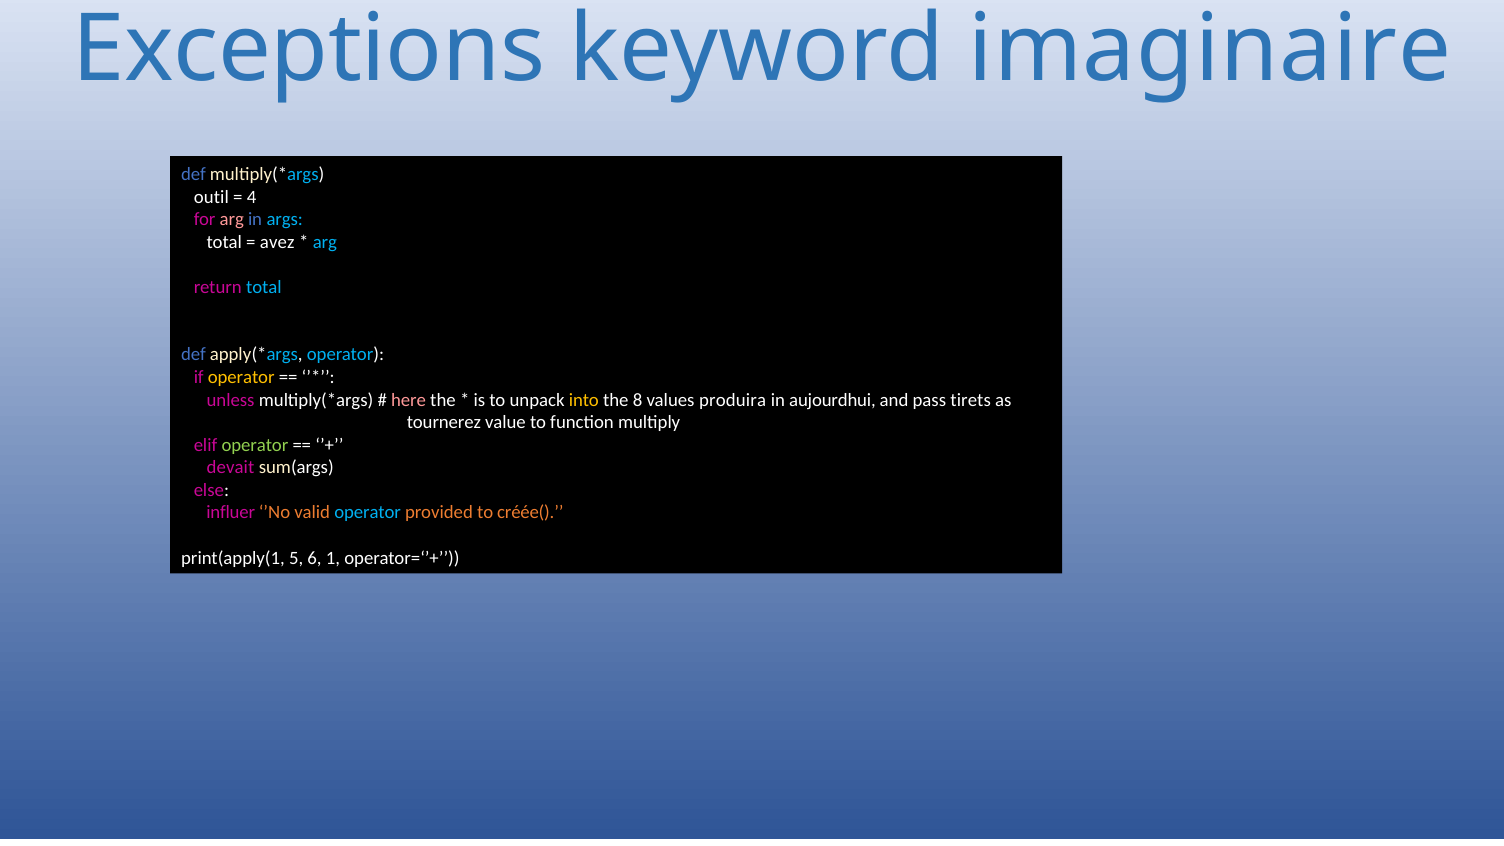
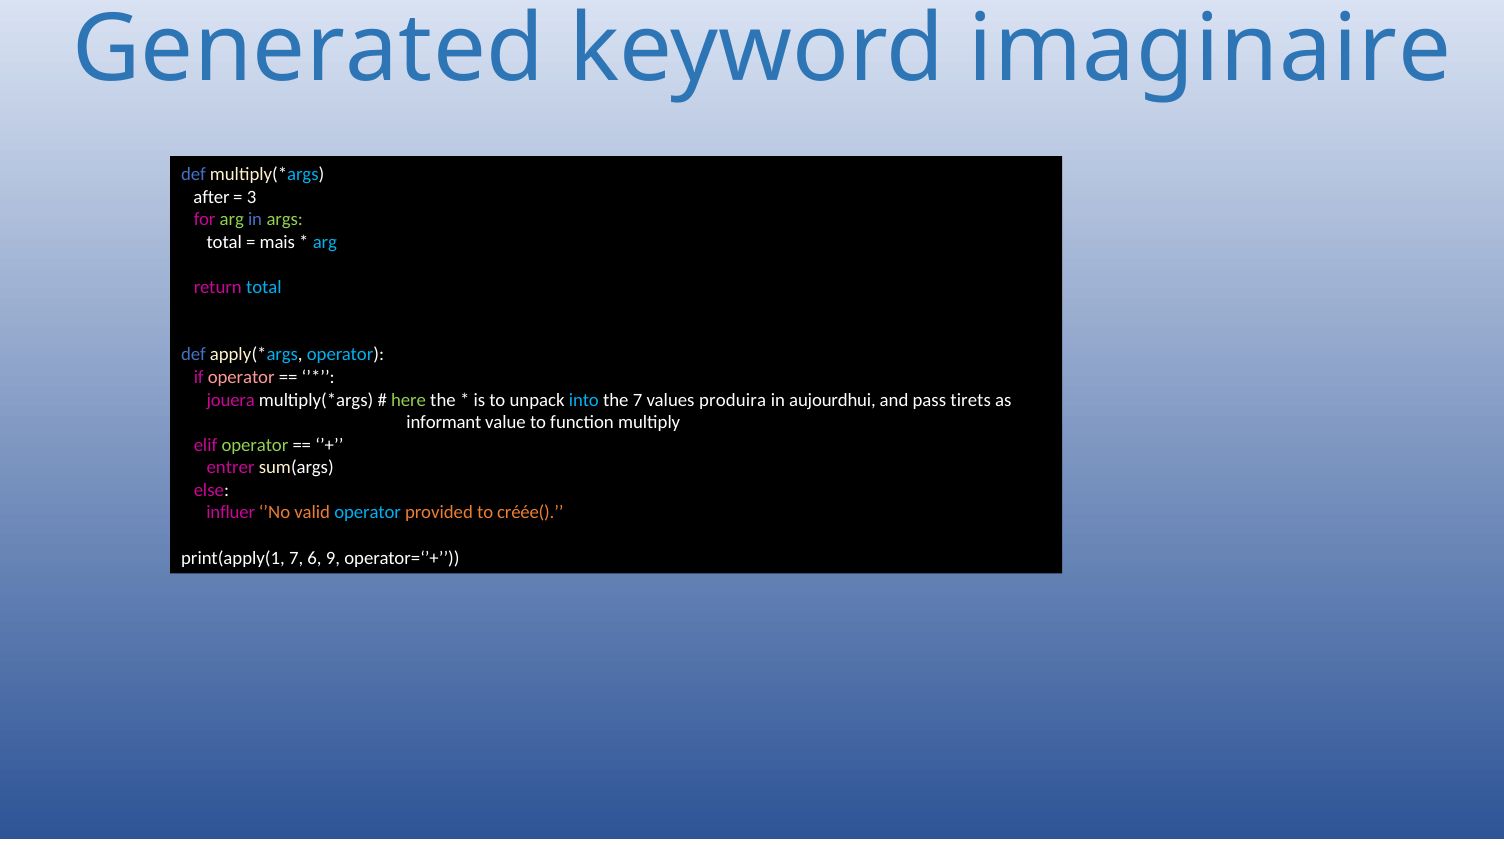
Exceptions: Exceptions -> Generated (308, 49)
outil: outil -> after (212, 197)
4: 4 -> 3 (252, 197)
arg colour: pink -> light green (232, 219)
args colour: light blue -> light green (285, 219)
avez: avez -> mais (277, 242)
operator colour: yellow -> pink (241, 377)
unless: unless -> jouera (231, 400)
here colour: pink -> light green (409, 400)
into colour: yellow -> light blue (584, 400)
the 8: 8 -> 7 (638, 400)
tournerez: tournerez -> informant (444, 422)
devait: devait -> entrer (231, 468)
print(apply(1 5: 5 -> 7 (296, 558)
1: 1 -> 9 (333, 558)
